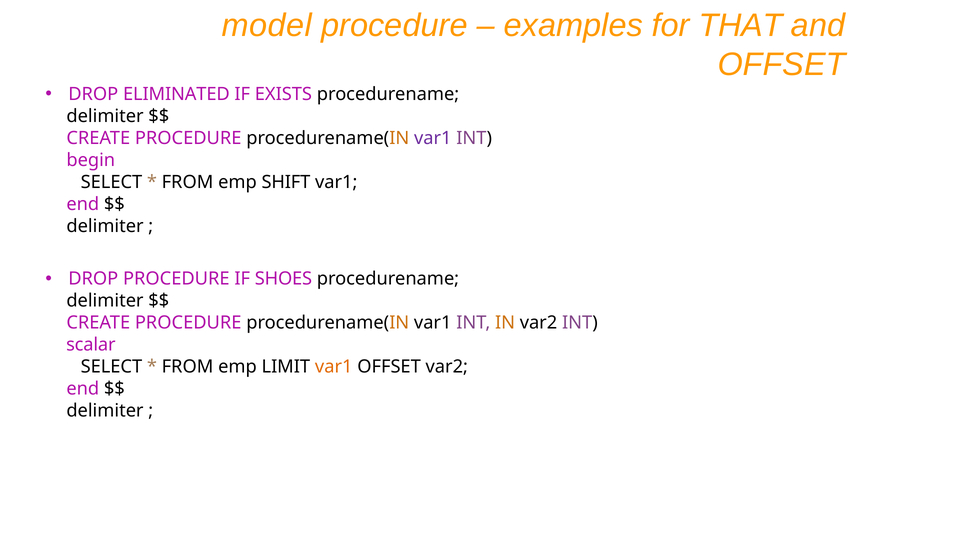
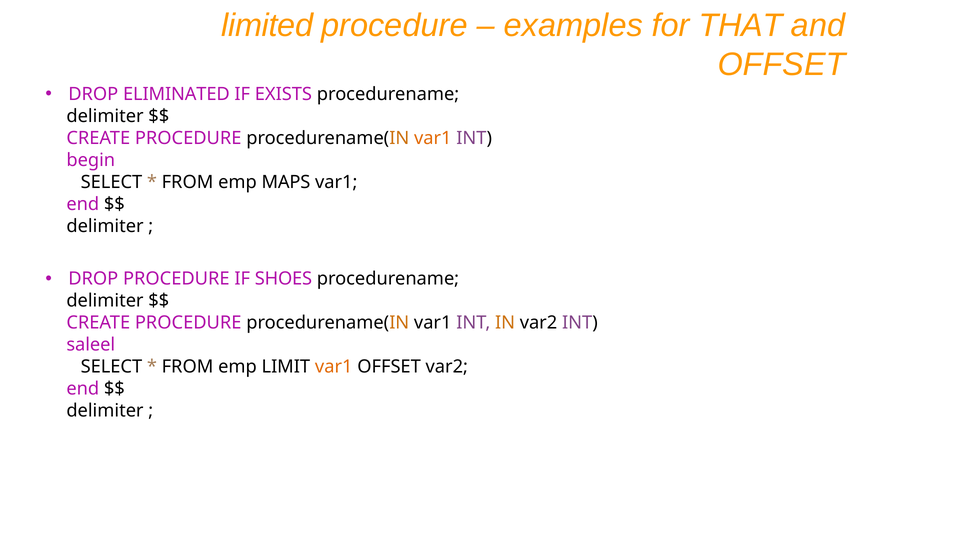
model: model -> limited (267, 25)
var1 colour: purple -> orange (433, 138)
SHIFT: SHIFT -> MAPS (286, 182)
scalar: scalar -> saleel (91, 344)
